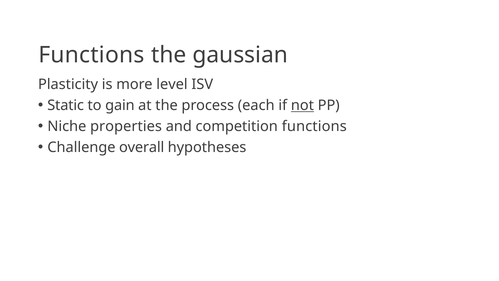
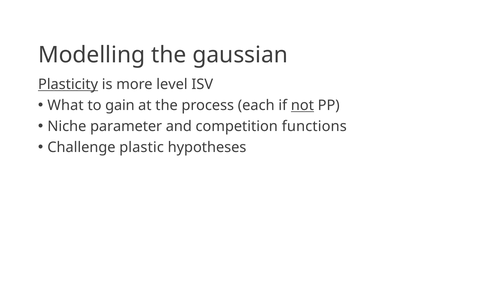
Functions: Functions -> Modelling (92, 55)
Plasticity underline: none -> present (68, 84)
Static: Static -> What (66, 105)
properties: properties -> parameter (126, 126)
overall: overall -> plastic (142, 147)
